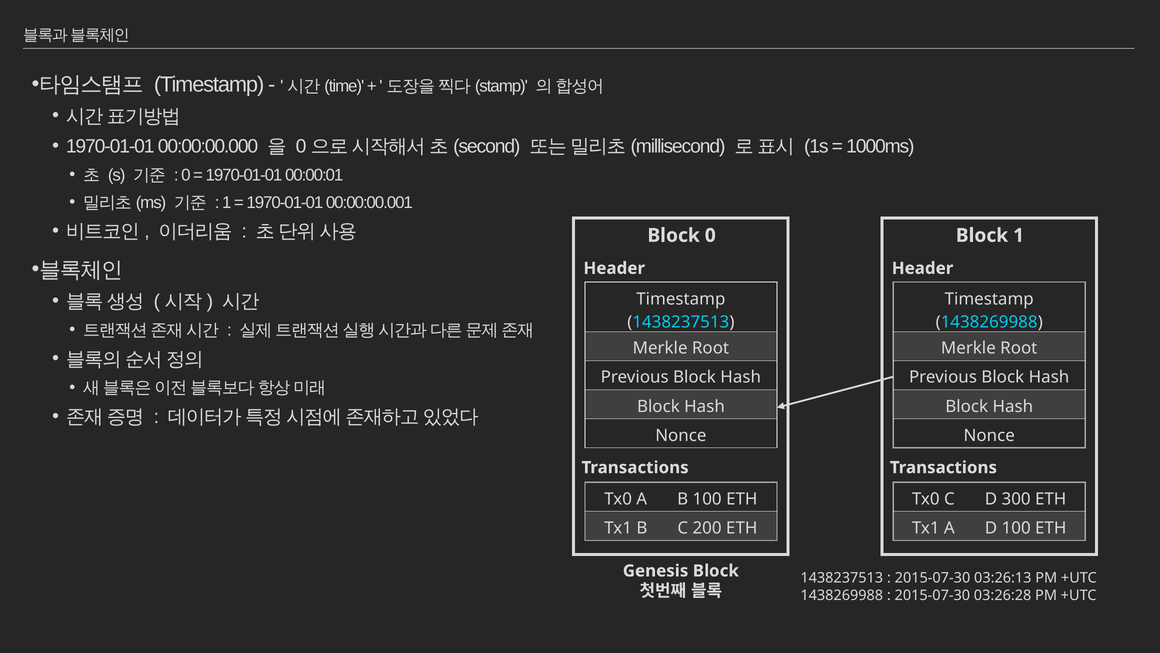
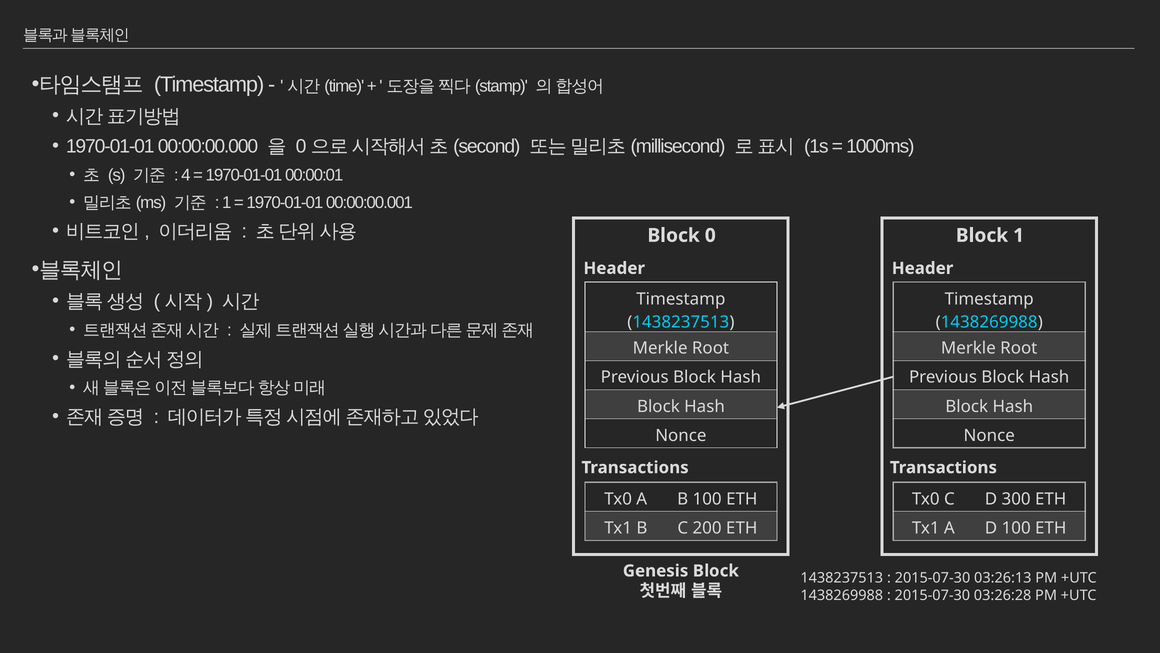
0: 0 -> 4 (186, 175)
